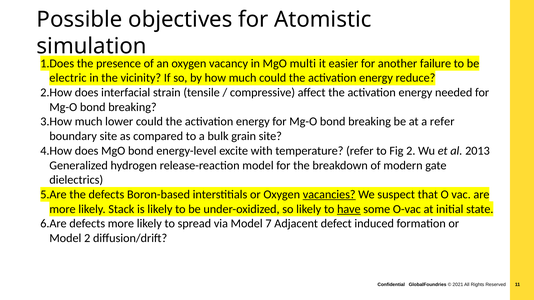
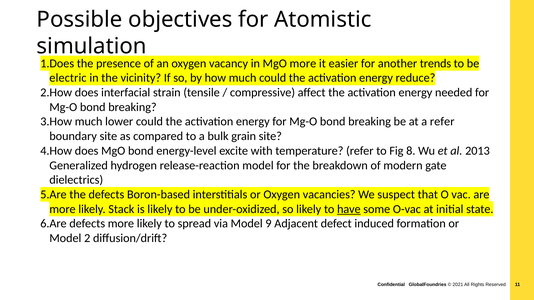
MgO multi: multi -> more (303, 63)
failure: failure -> trends (436, 63)
Fig 2: 2 -> 8 (411, 151)
vacancies underline: present -> none (329, 195)
7: 7 -> 9 (268, 224)
